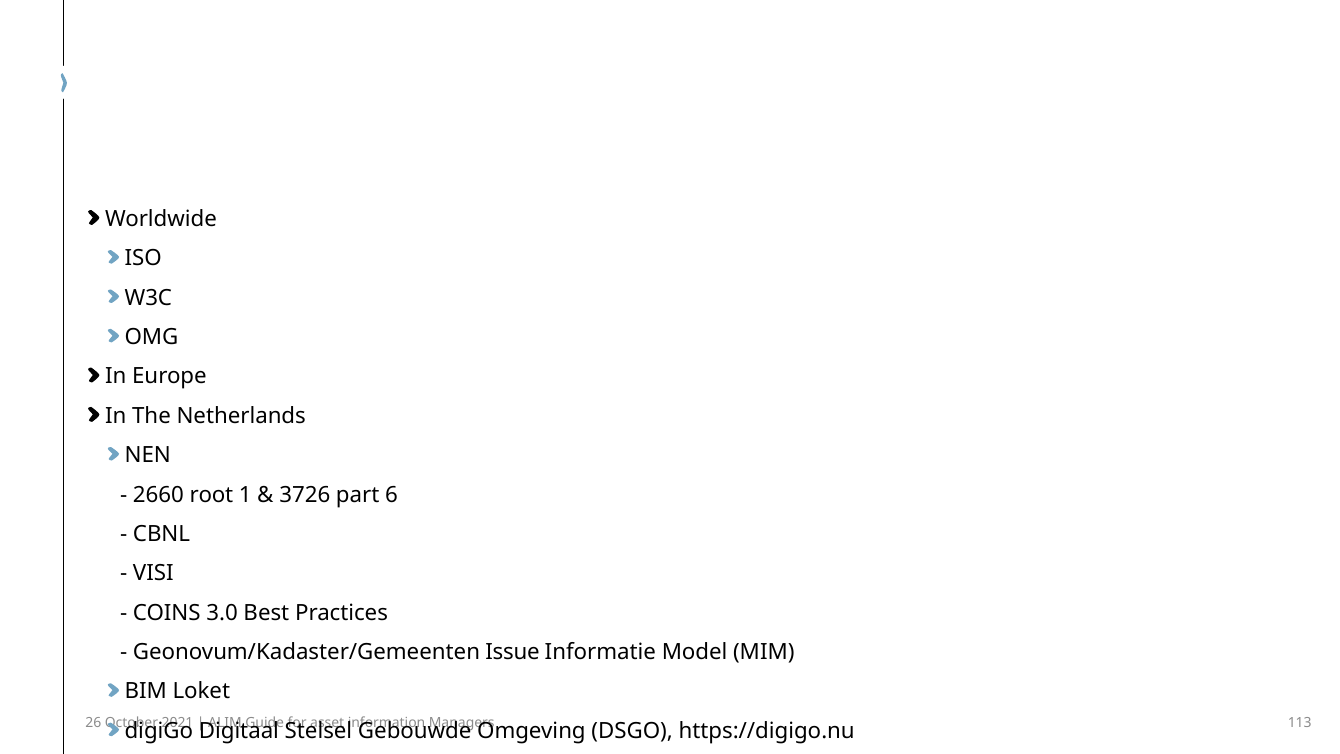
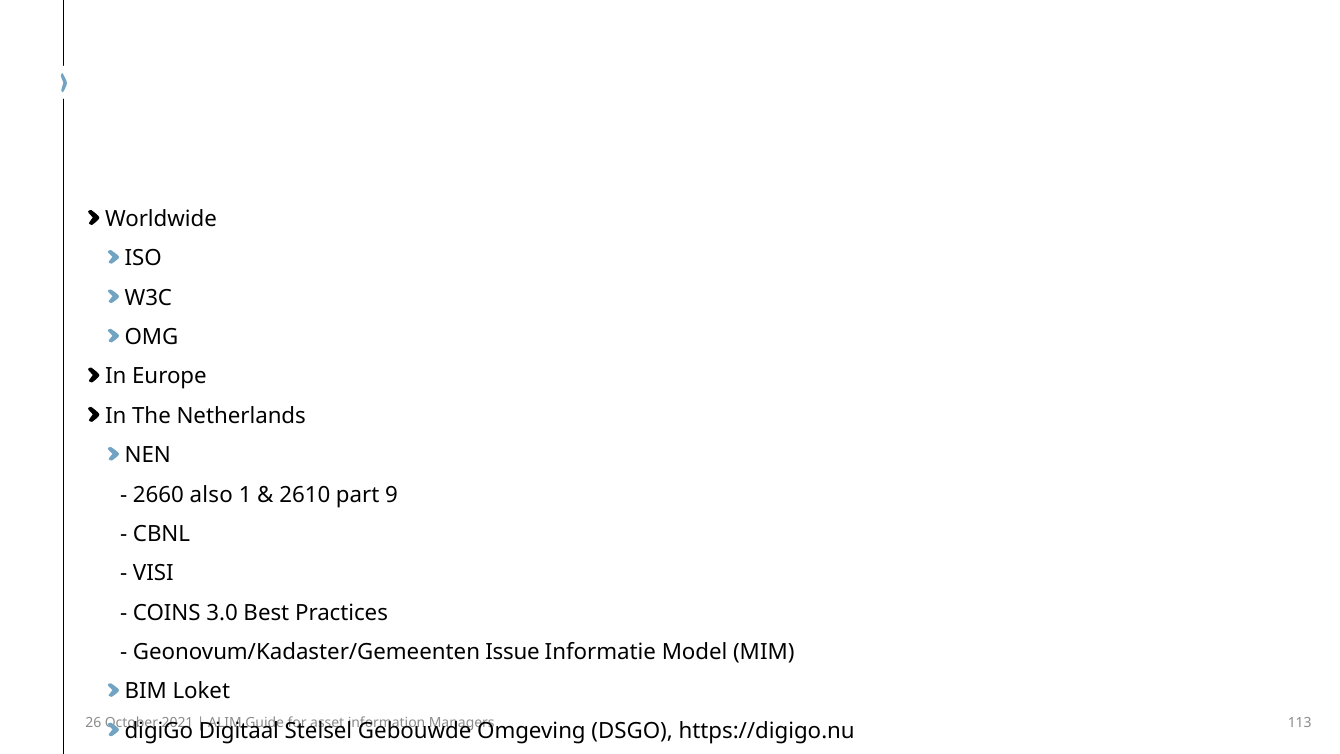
root: root -> also (211, 495)
3726: 3726 -> 2610 (305, 495)
6: 6 -> 9 (392, 495)
